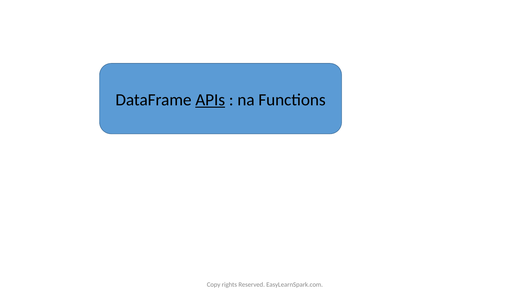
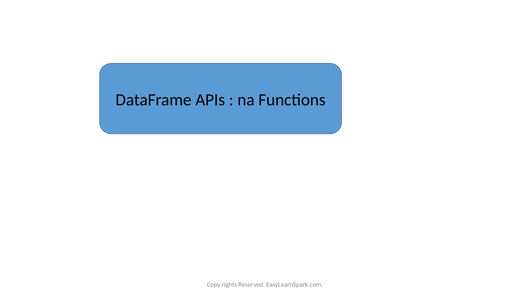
APIs underline: present -> none (210, 100)
